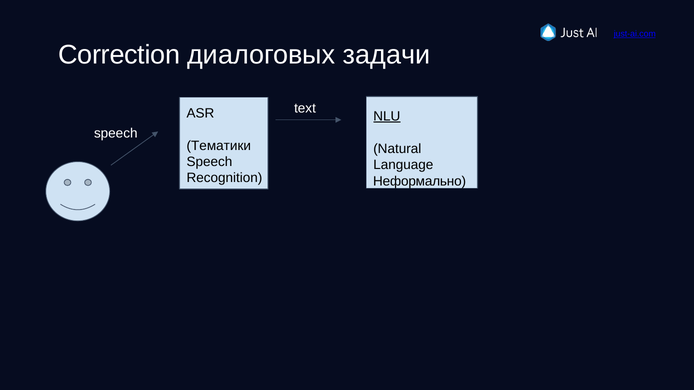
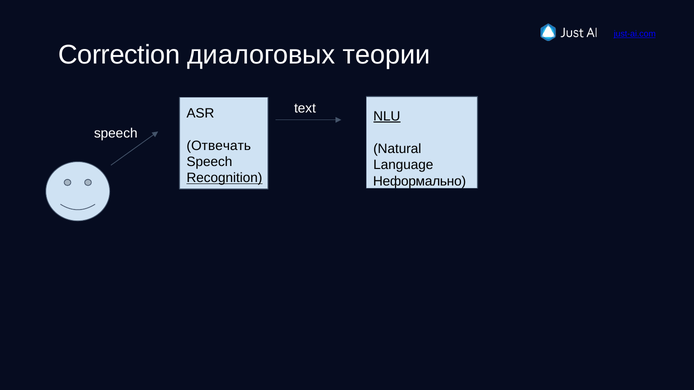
задачи: задачи -> теории (387, 55)
Тематики: Тематики -> Отвечать (219, 146)
Recognition underline: none -> present (224, 178)
